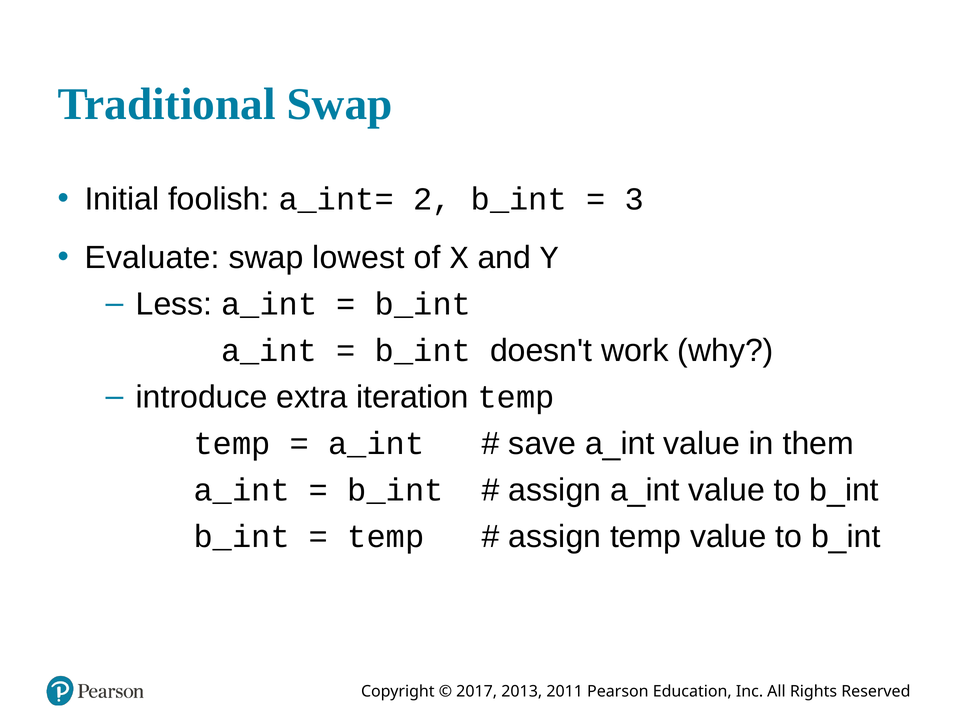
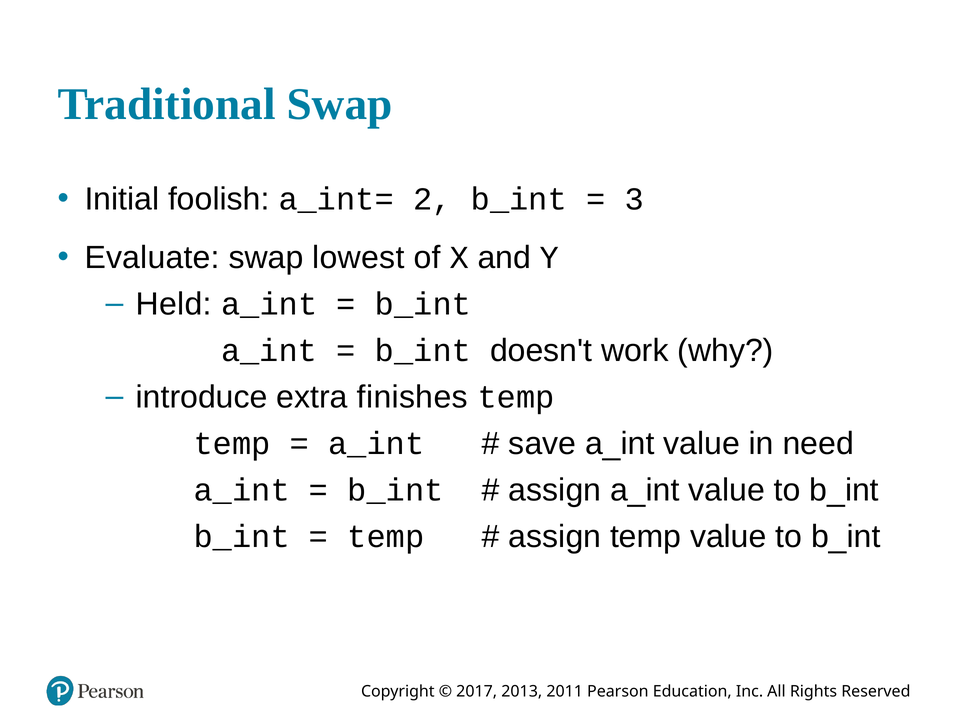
Less: Less -> Held (174, 304)
iteration: iteration -> finishes (412, 397)
them: them -> need (818, 444)
